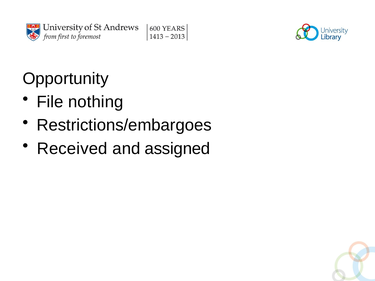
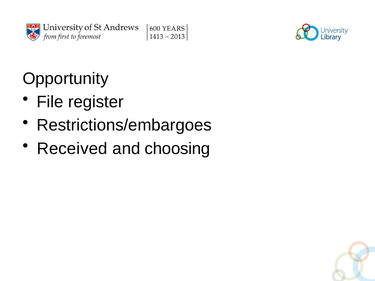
nothing: nothing -> register (96, 102)
assigned: assigned -> choosing (177, 149)
